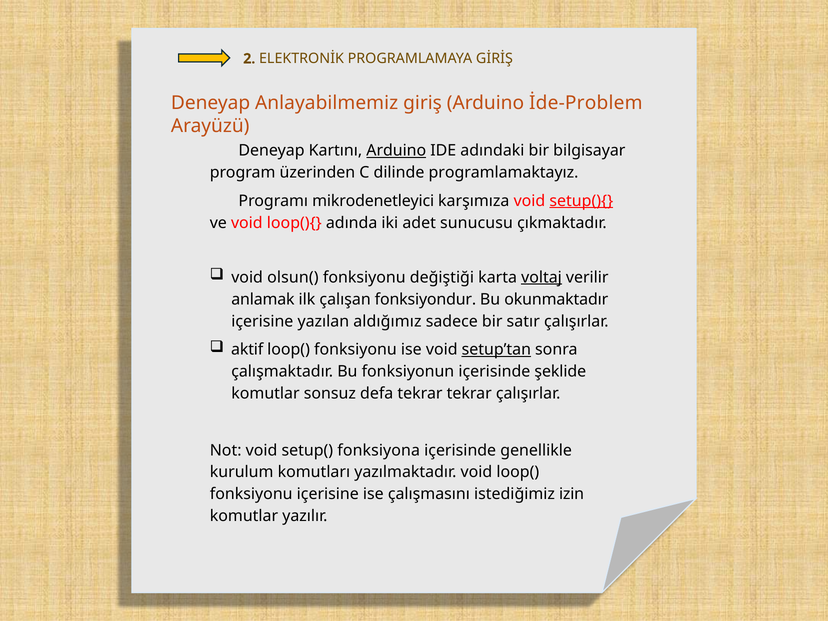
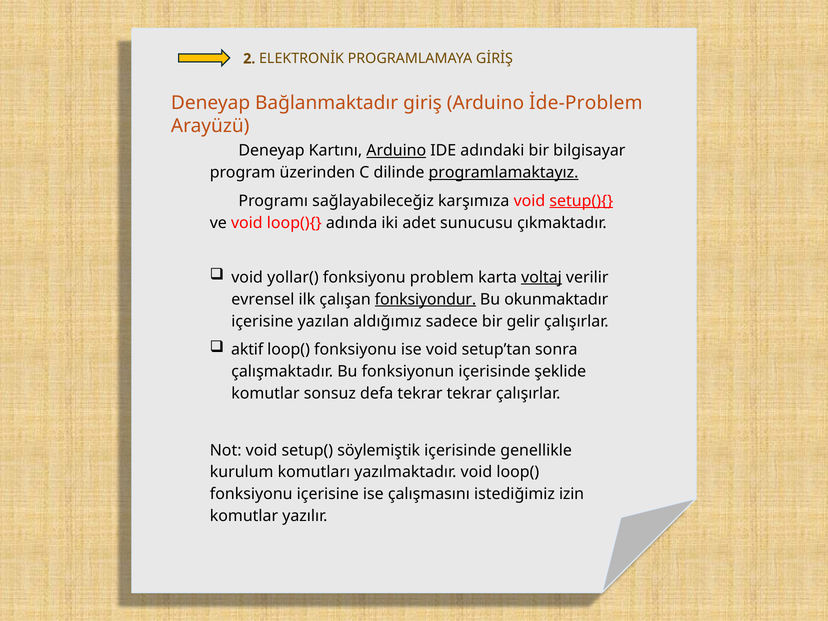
Anlayabilmemiz: Anlayabilmemiz -> Bağlanmaktadır (327, 103)
programlamaktayız underline: none -> present (503, 172)
mikrodenetleyici: mikrodenetleyici -> sağlayabileceğiz (373, 201)
olsun(: olsun( -> yollar( (293, 277)
değiştiği: değiştiği -> problem (442, 277)
anlamak: anlamak -> evrensel (263, 299)
fonksiyondur underline: none -> present (425, 299)
satır: satır -> gelir (523, 321)
setup’tan underline: present -> none (496, 350)
fonksiyona: fonksiyona -> söylemiştik (379, 450)
